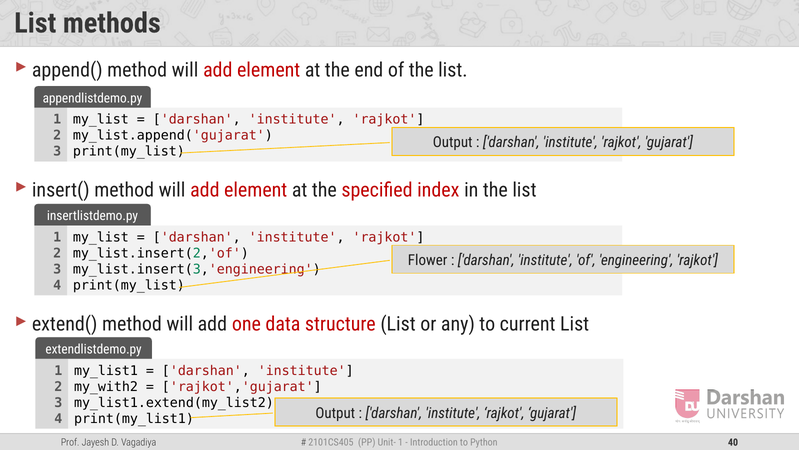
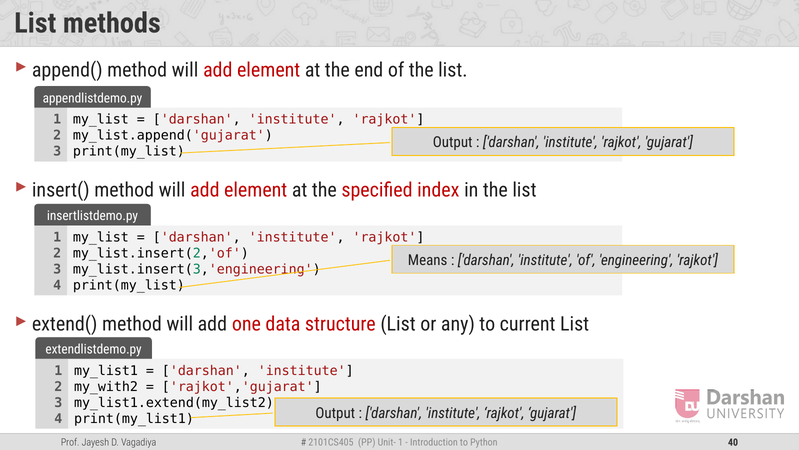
Flower: Flower -> Means (428, 260)
